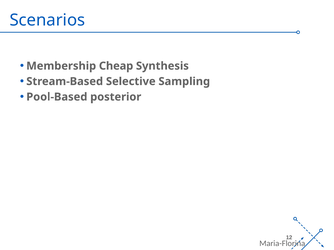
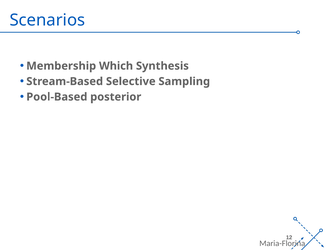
Cheap: Cheap -> Which (116, 66)
